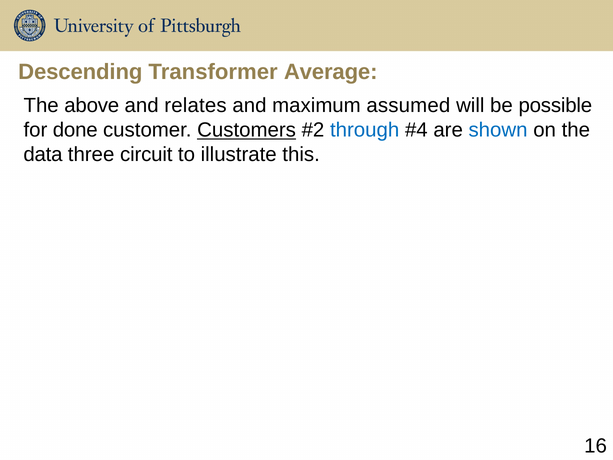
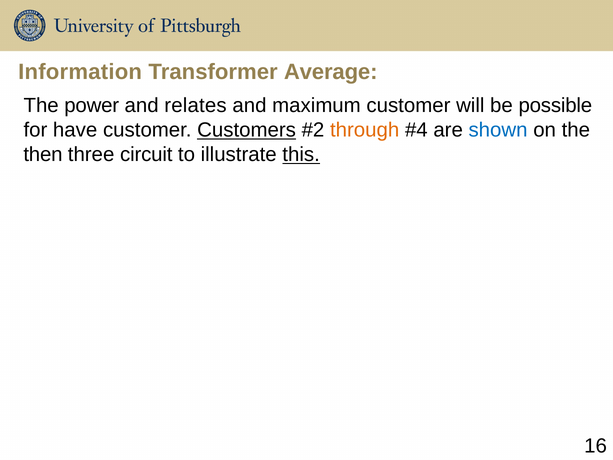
Descending: Descending -> Information (80, 72)
above: above -> power (92, 106)
maximum assumed: assumed -> customer (408, 106)
done: done -> have (75, 130)
through colour: blue -> orange (365, 130)
data: data -> then (43, 155)
this underline: none -> present (301, 155)
